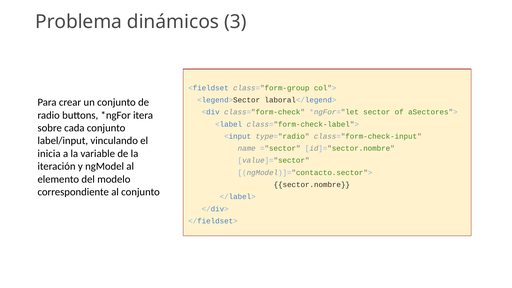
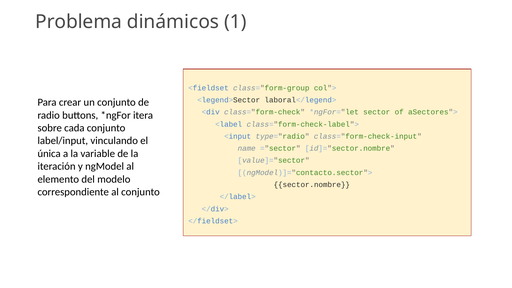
3: 3 -> 1 (235, 22)
inicia: inicia -> única (49, 154)
